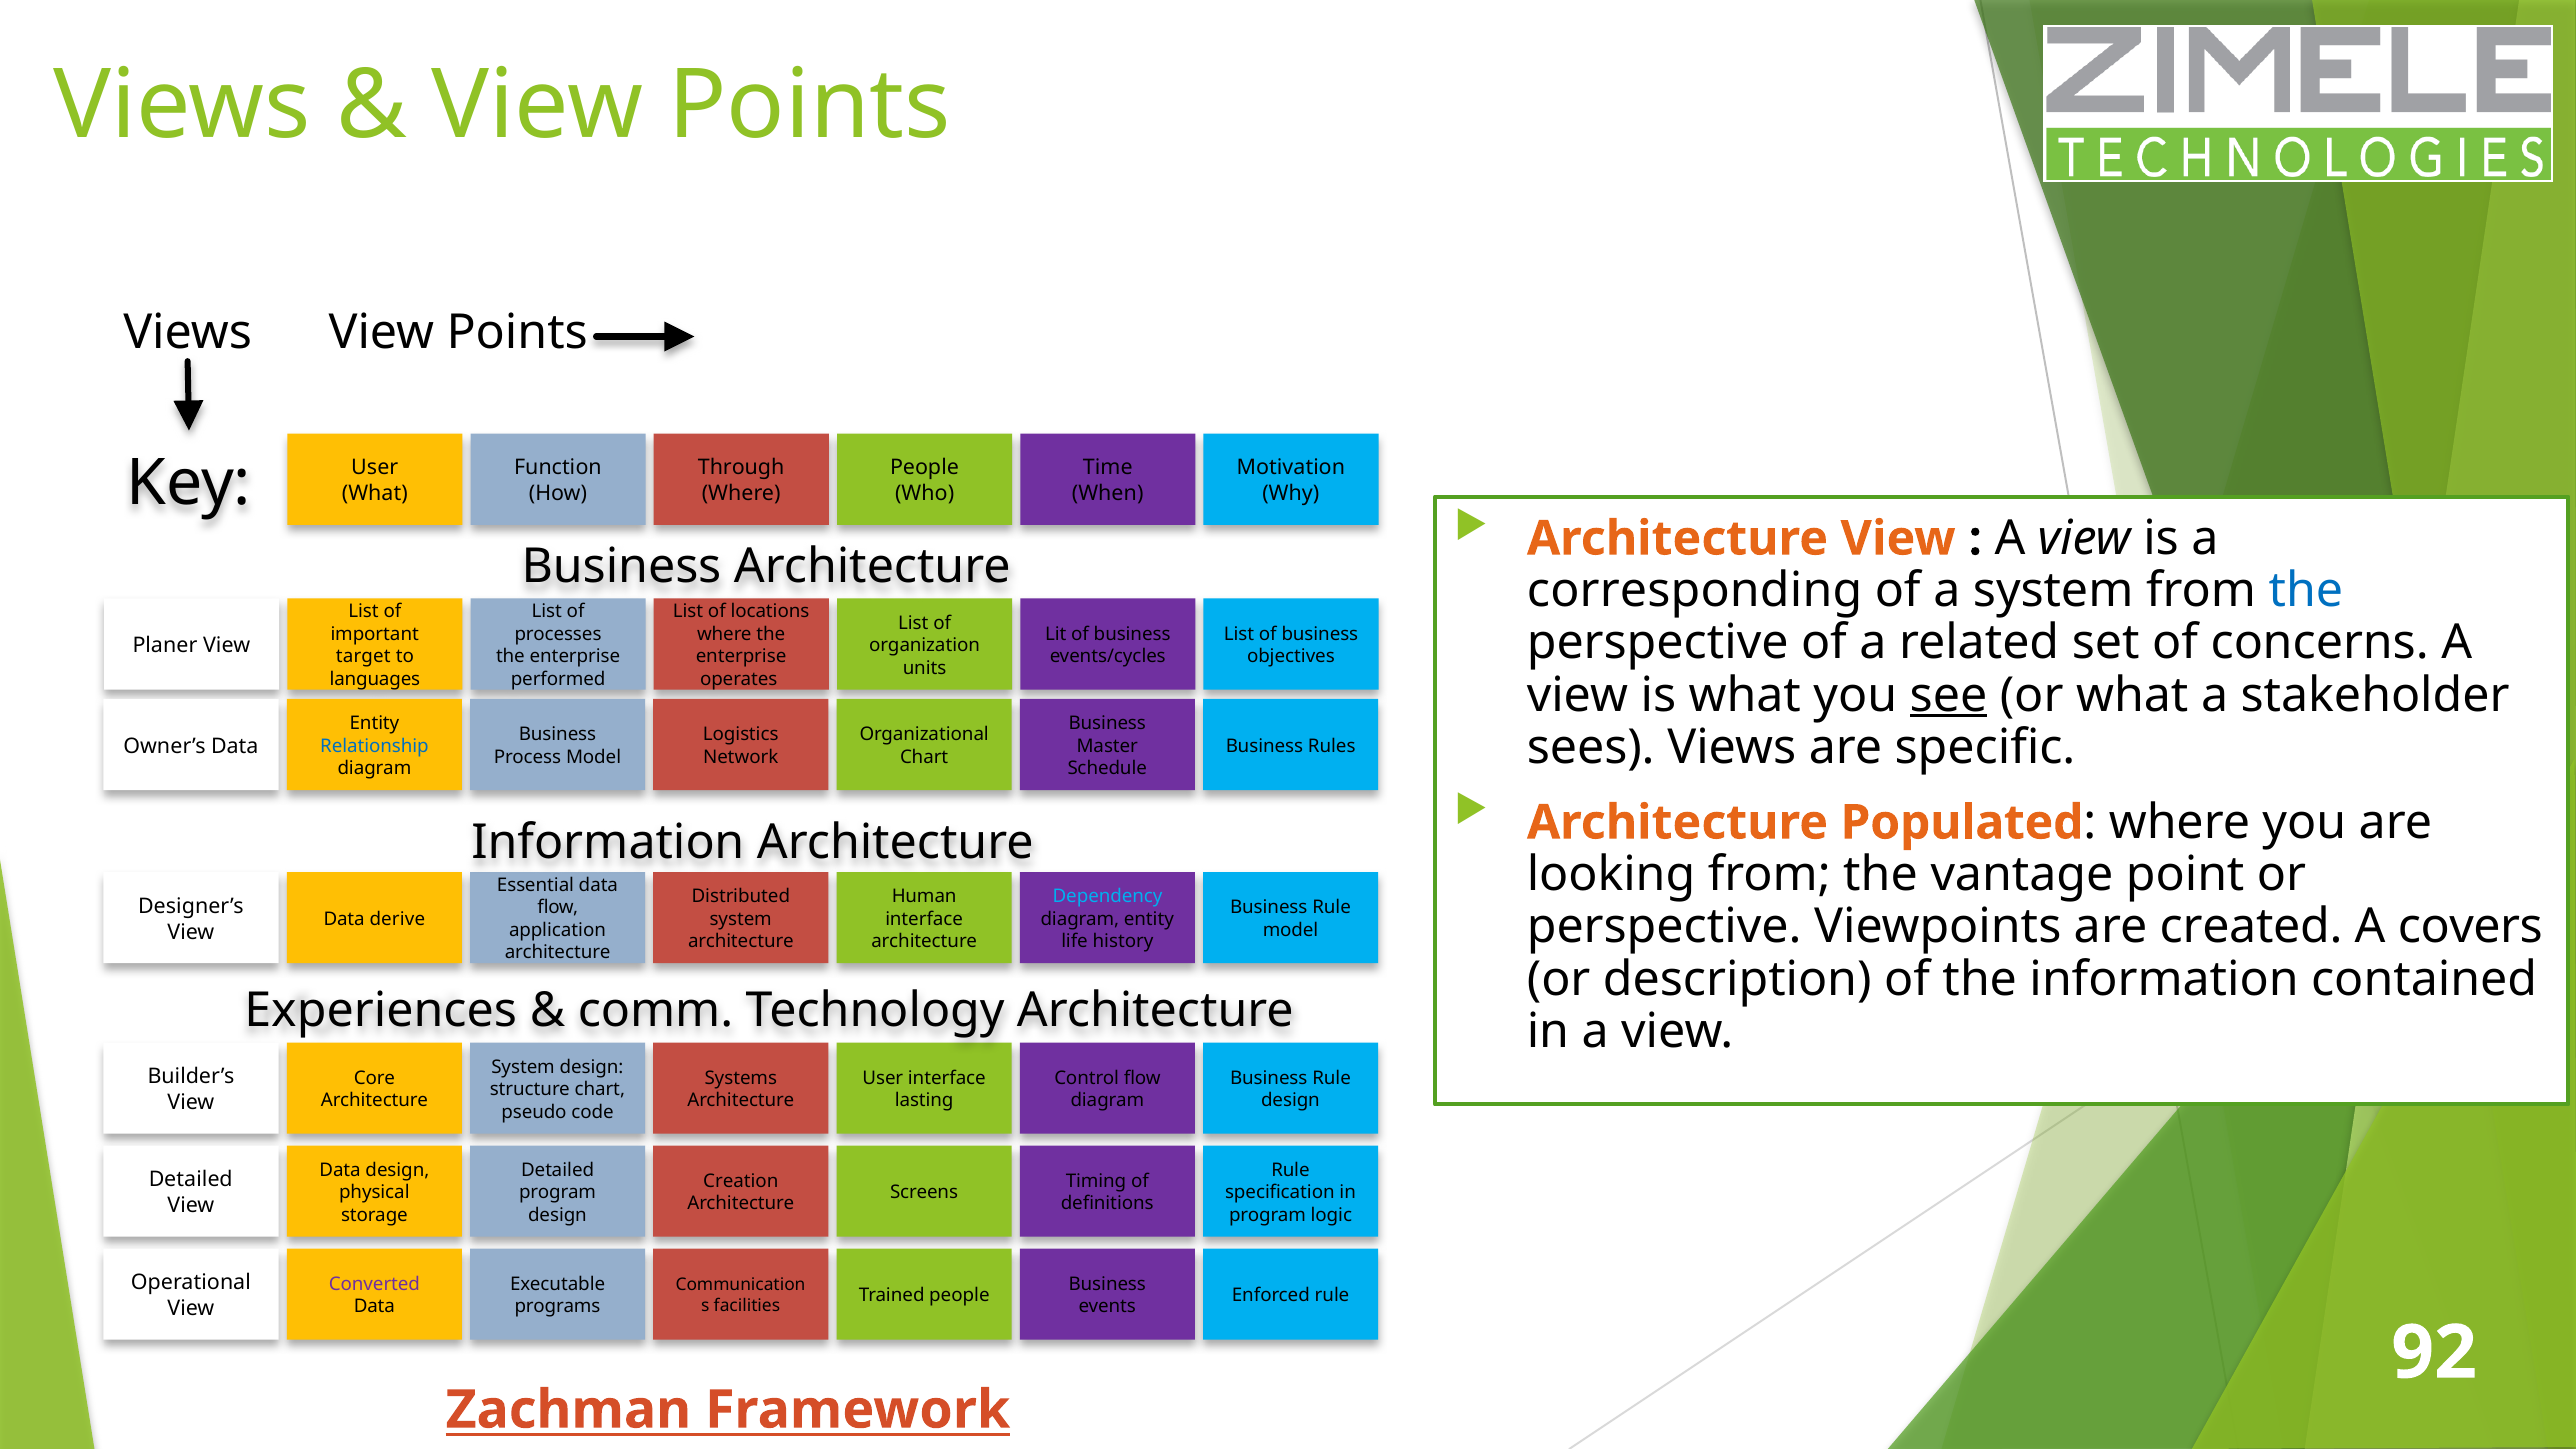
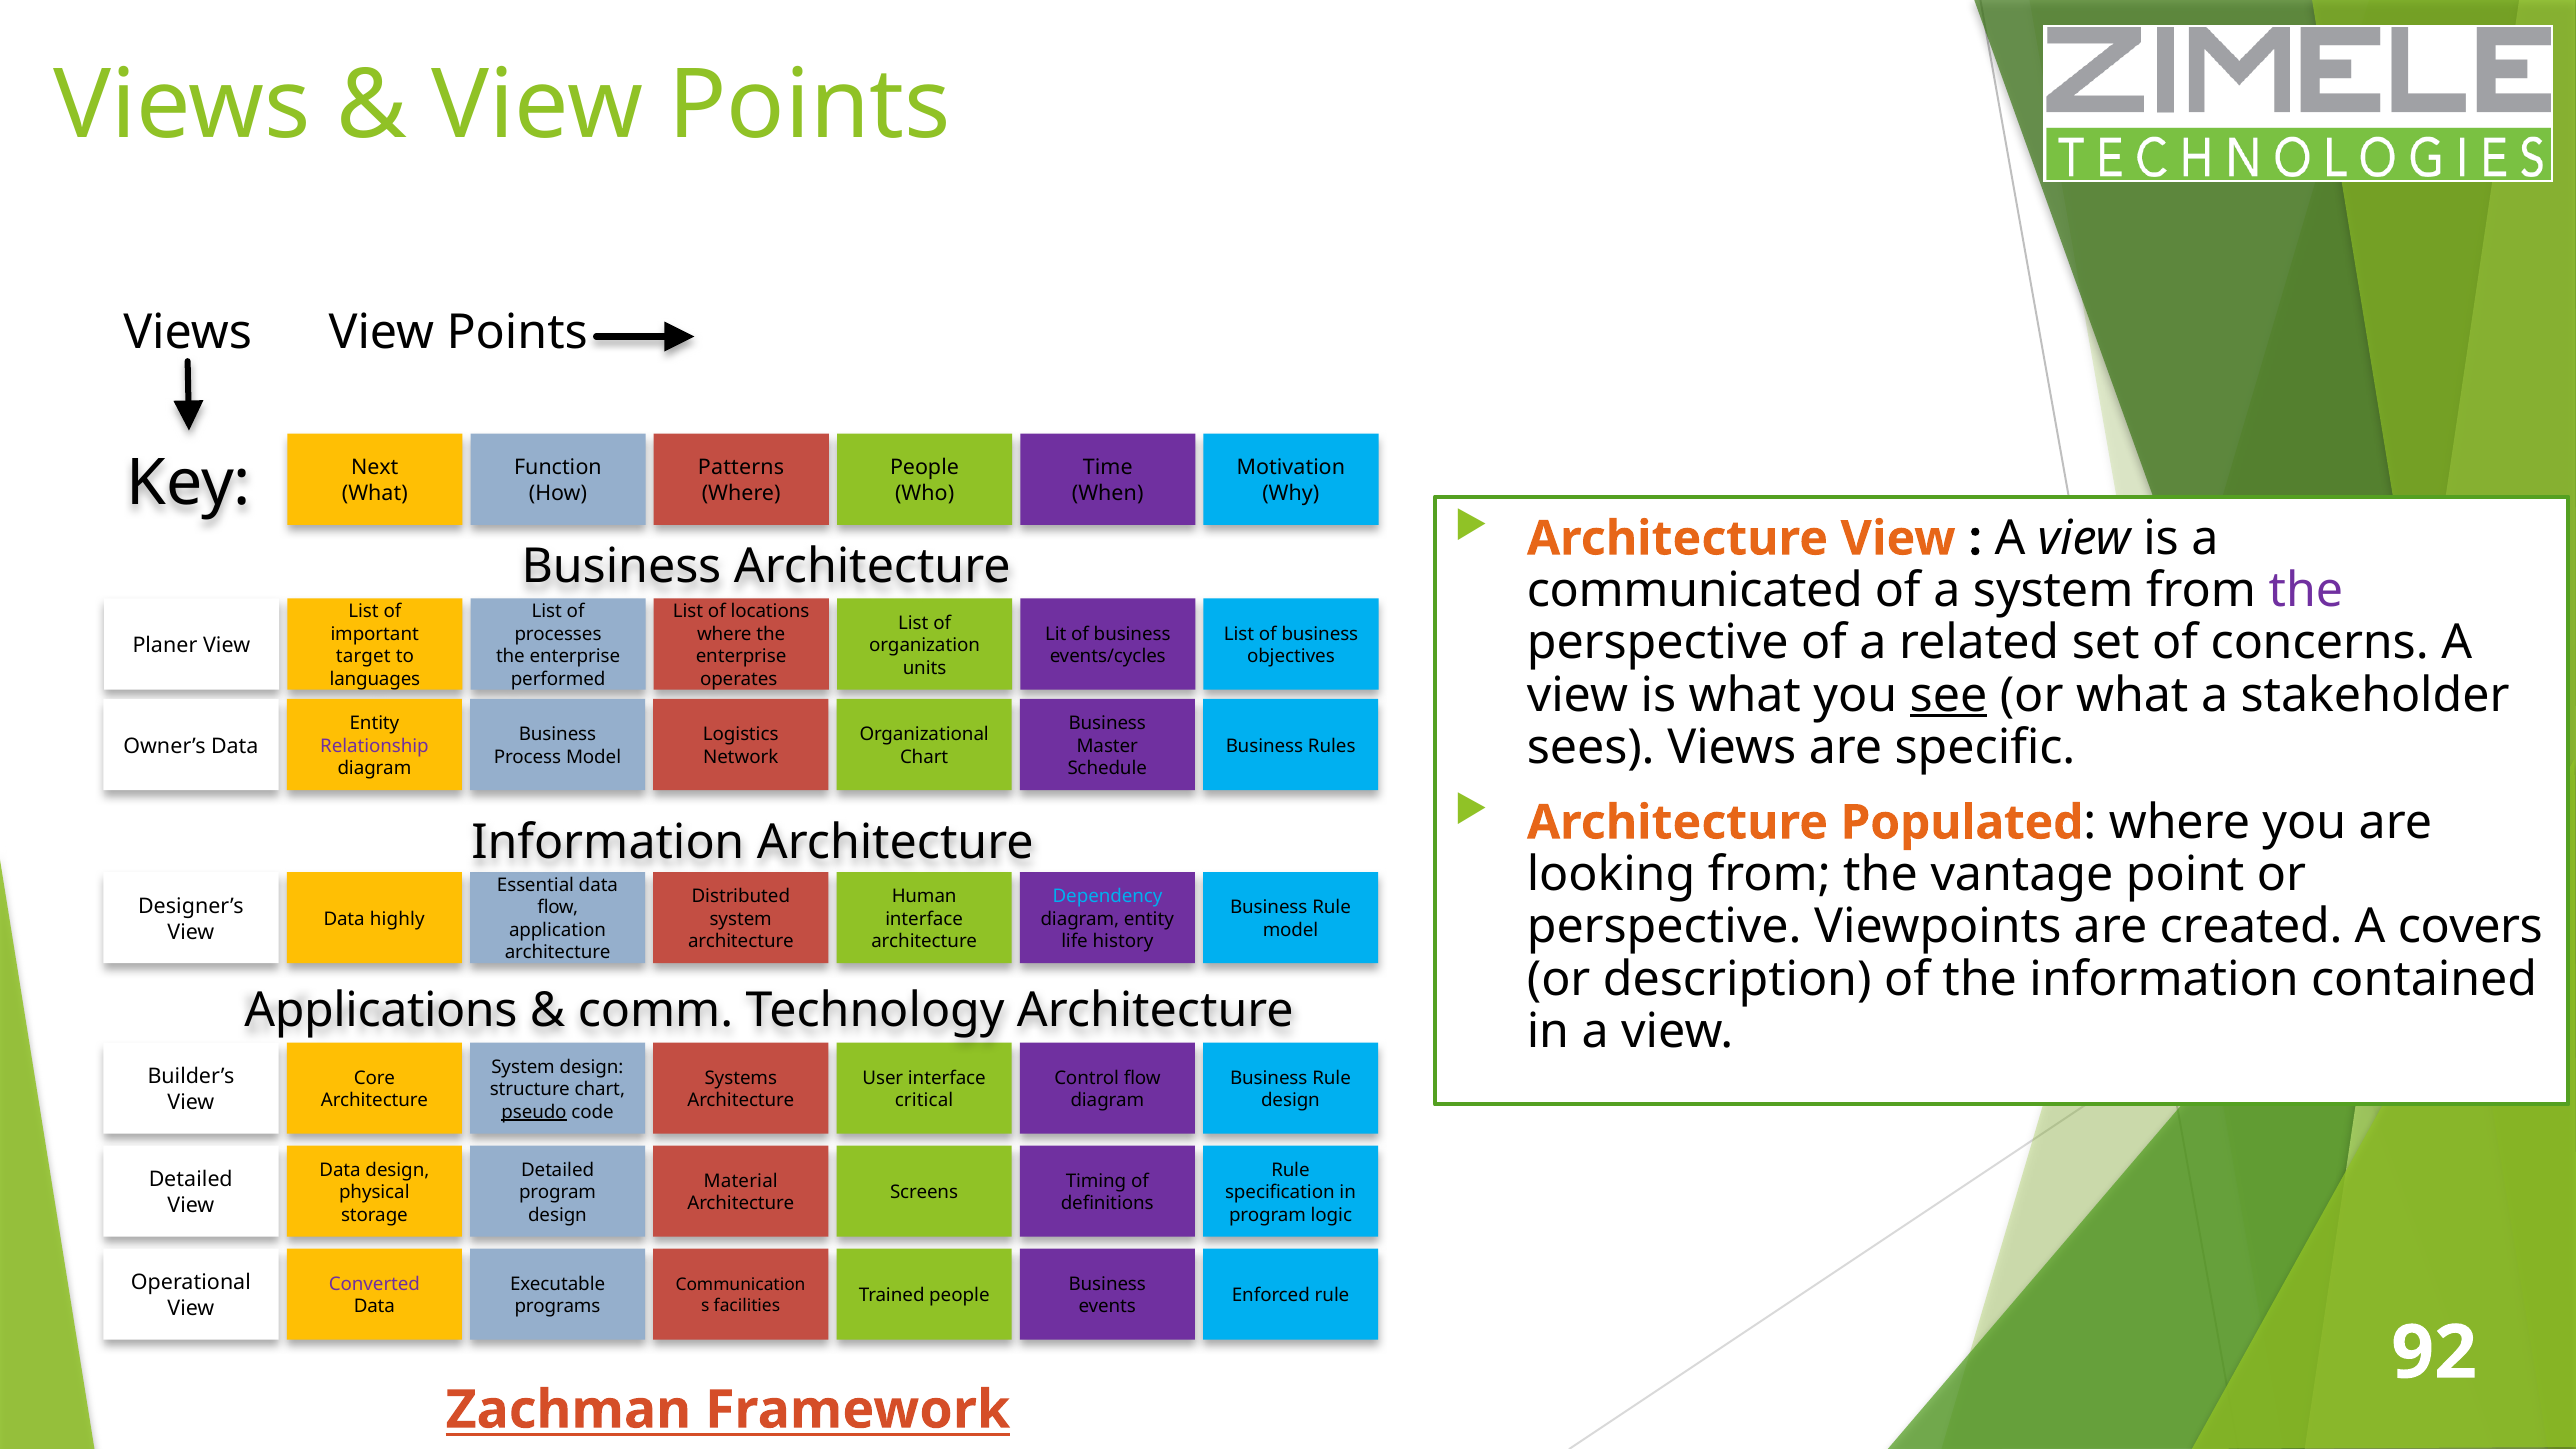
User: User -> Next (375, 468)
Through: Through -> Patterns (741, 468)
corresponding: corresponding -> communicated (1695, 591)
the colour: blue -> purple (2306, 591)
Relationship colour: blue -> purple (374, 746)
derive: derive -> highly (397, 919)
Experiences: Experiences -> Applications (381, 1010)
lasting: lasting -> critical (924, 1101)
pseudo underline: none -> present (534, 1112)
Creation: Creation -> Material (741, 1181)
